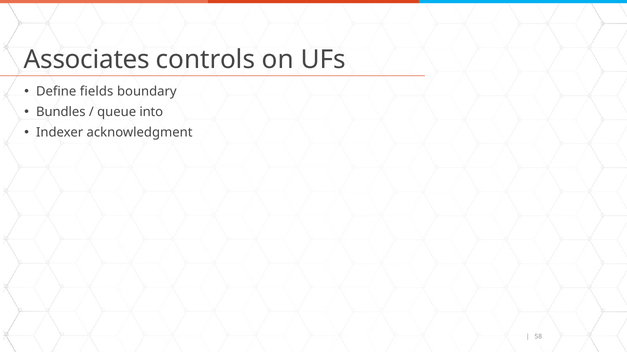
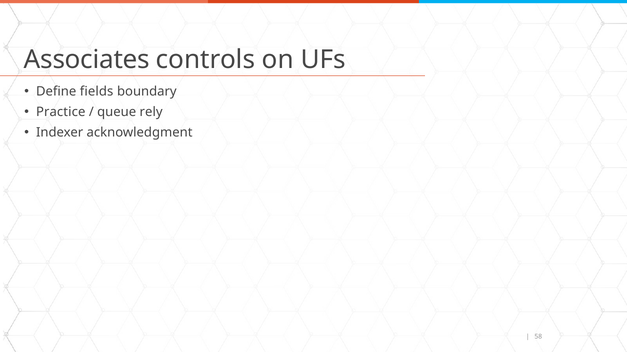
Bundles: Bundles -> Practice (61, 112)
into: into -> rely (151, 112)
